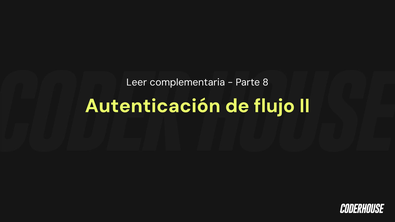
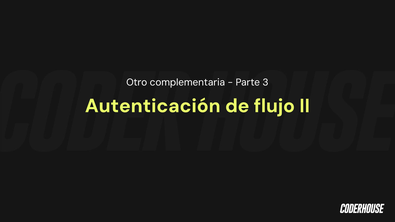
Leer: Leer -> Otro (137, 82)
8: 8 -> 3 (266, 82)
